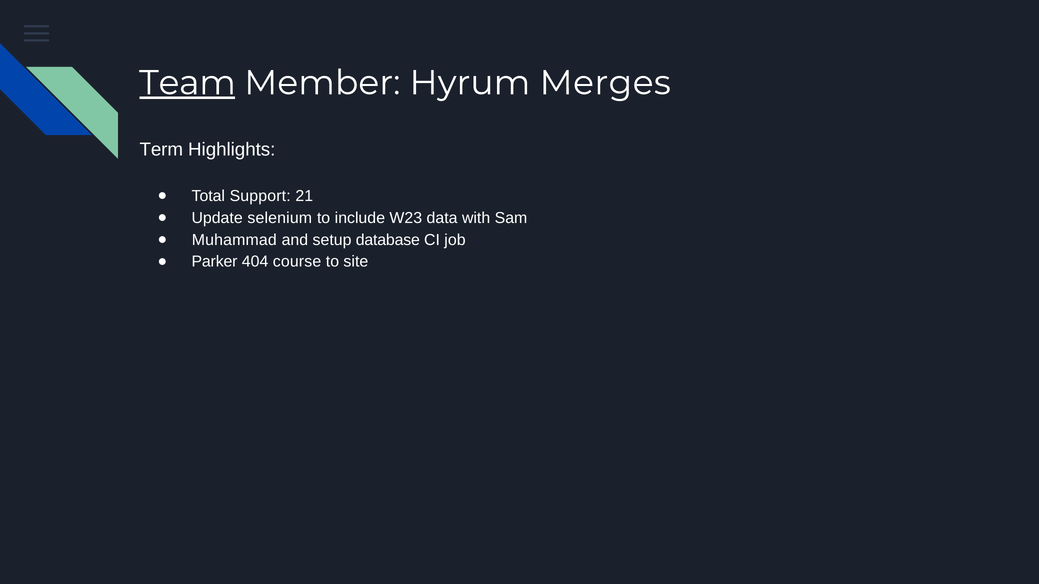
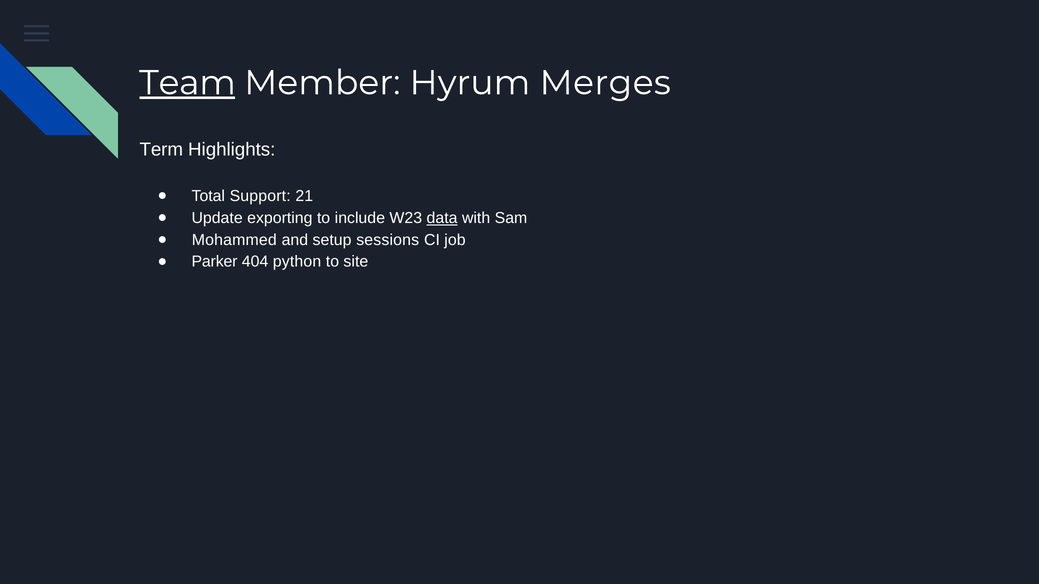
selenium: selenium -> exporting (280, 218)
data underline: none -> present (442, 218)
Muhammad: Muhammad -> Mohammed (234, 240)
database: database -> sessions (388, 240)
course: course -> python (297, 262)
